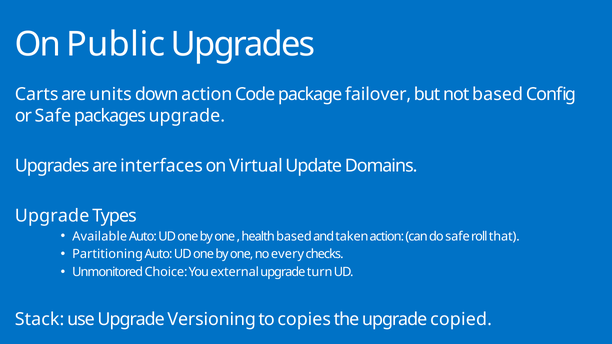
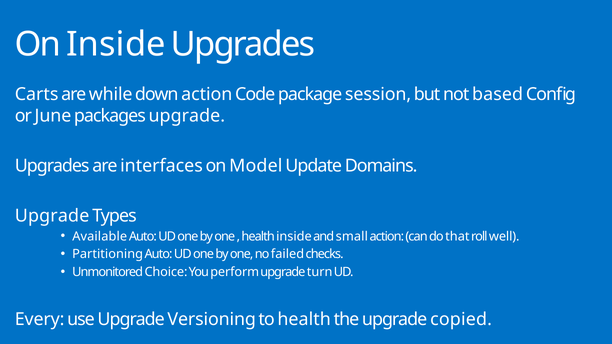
On Public: Public -> Inside (116, 44)
units: units -> while (111, 95)
failover: failover -> session (378, 95)
or Safe: Safe -> June (53, 116)
Virtual: Virtual -> Model (256, 166)
health based: based -> inside (294, 237)
taken: taken -> small (352, 237)
do safe: safe -> that (457, 237)
that: that -> well (504, 237)
every: every -> failed (288, 254)
external: external -> perform (235, 272)
Stack: Stack -> Every (40, 320)
to copies: copies -> health (304, 320)
